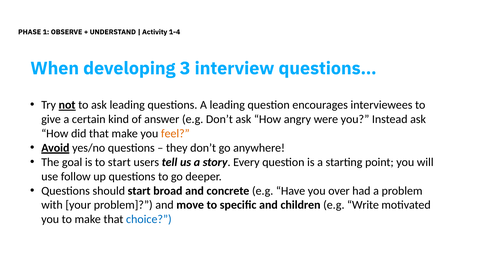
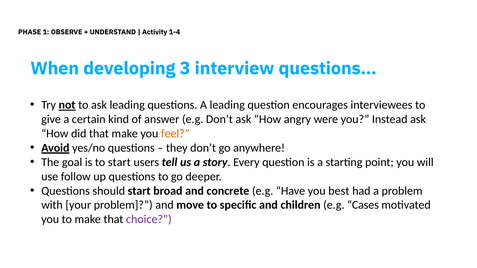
over: over -> best (339, 191)
Write: Write -> Cases (363, 205)
choice colour: blue -> purple (149, 220)
